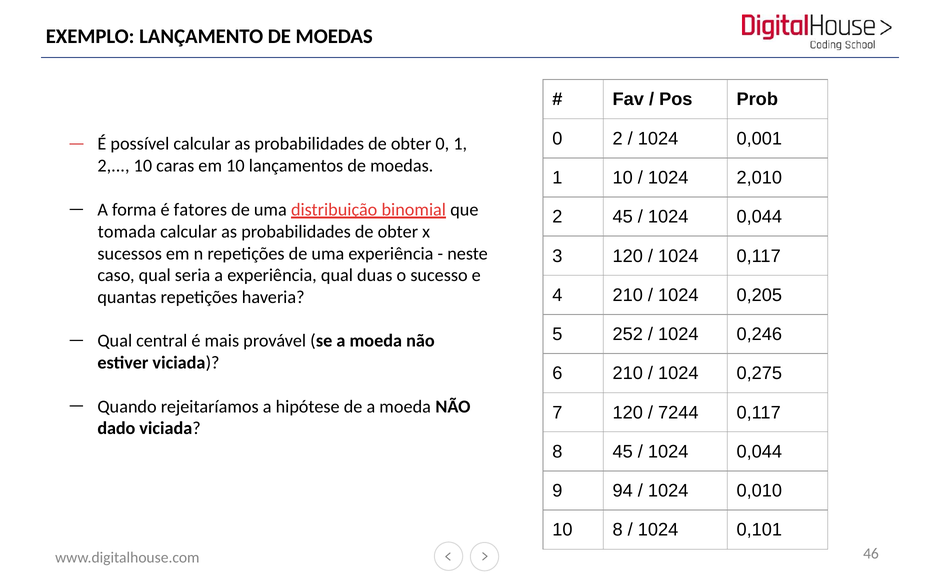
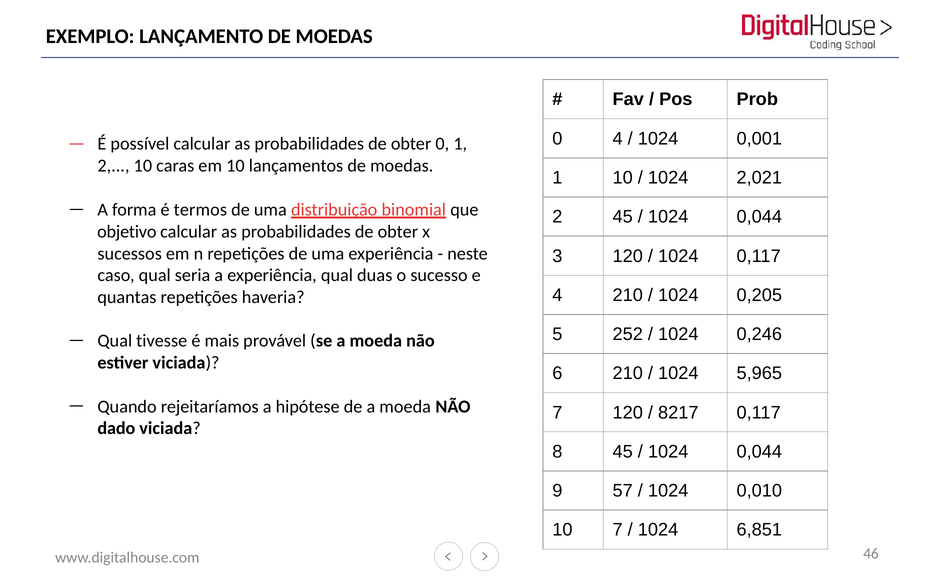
0 2: 2 -> 4 (618, 138)
2,010: 2,010 -> 2,021 (759, 178)
fatores: fatores -> termos (200, 209)
tomada: tomada -> objetivo (127, 231)
central: central -> tivesse (162, 341)
0,275: 0,275 -> 5,965 (759, 373)
7244: 7244 -> 8217 (678, 412)
94: 94 -> 57 (623, 490)
10 8: 8 -> 7 (618, 529)
0,101: 0,101 -> 6,851 (759, 529)
